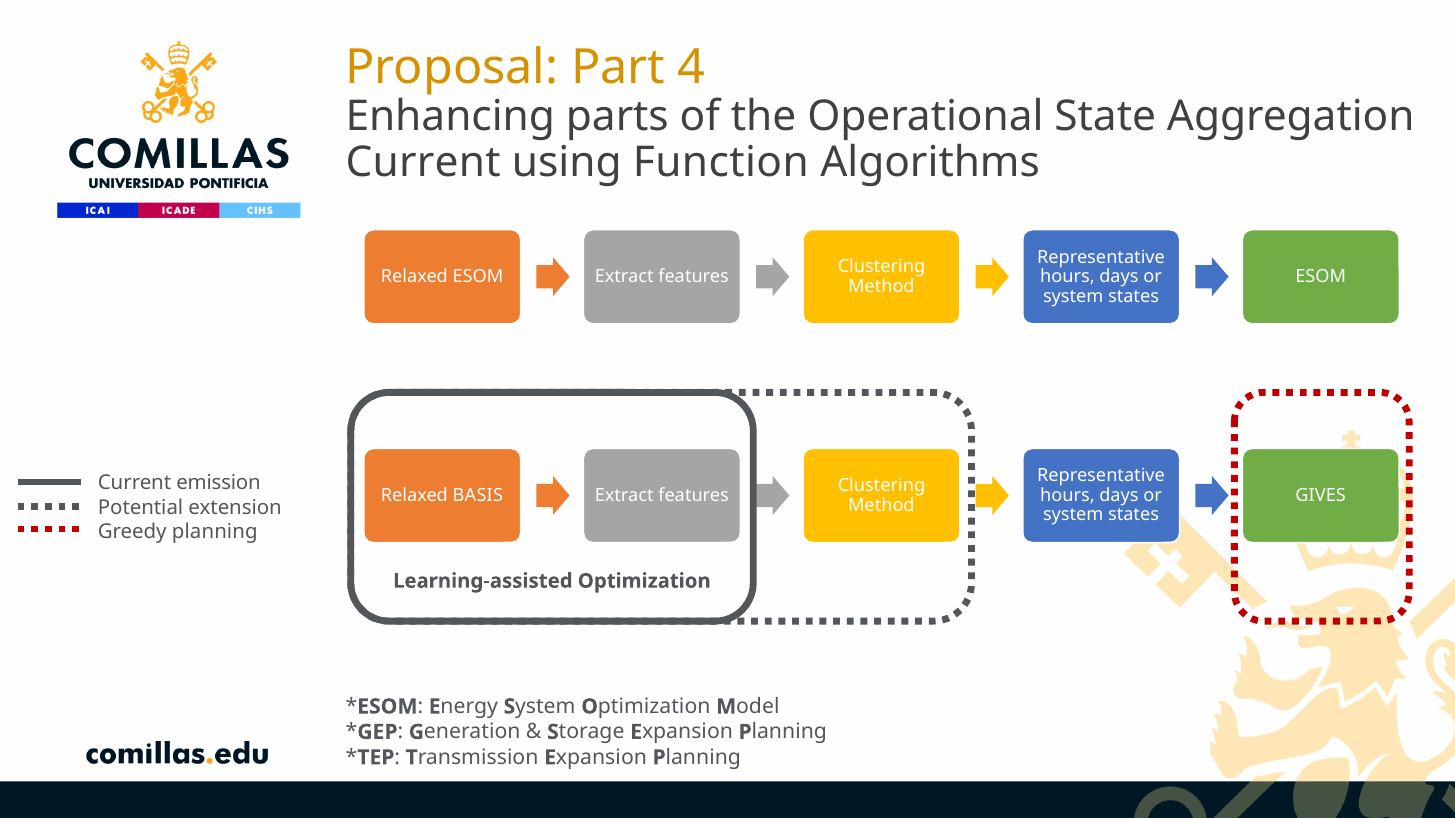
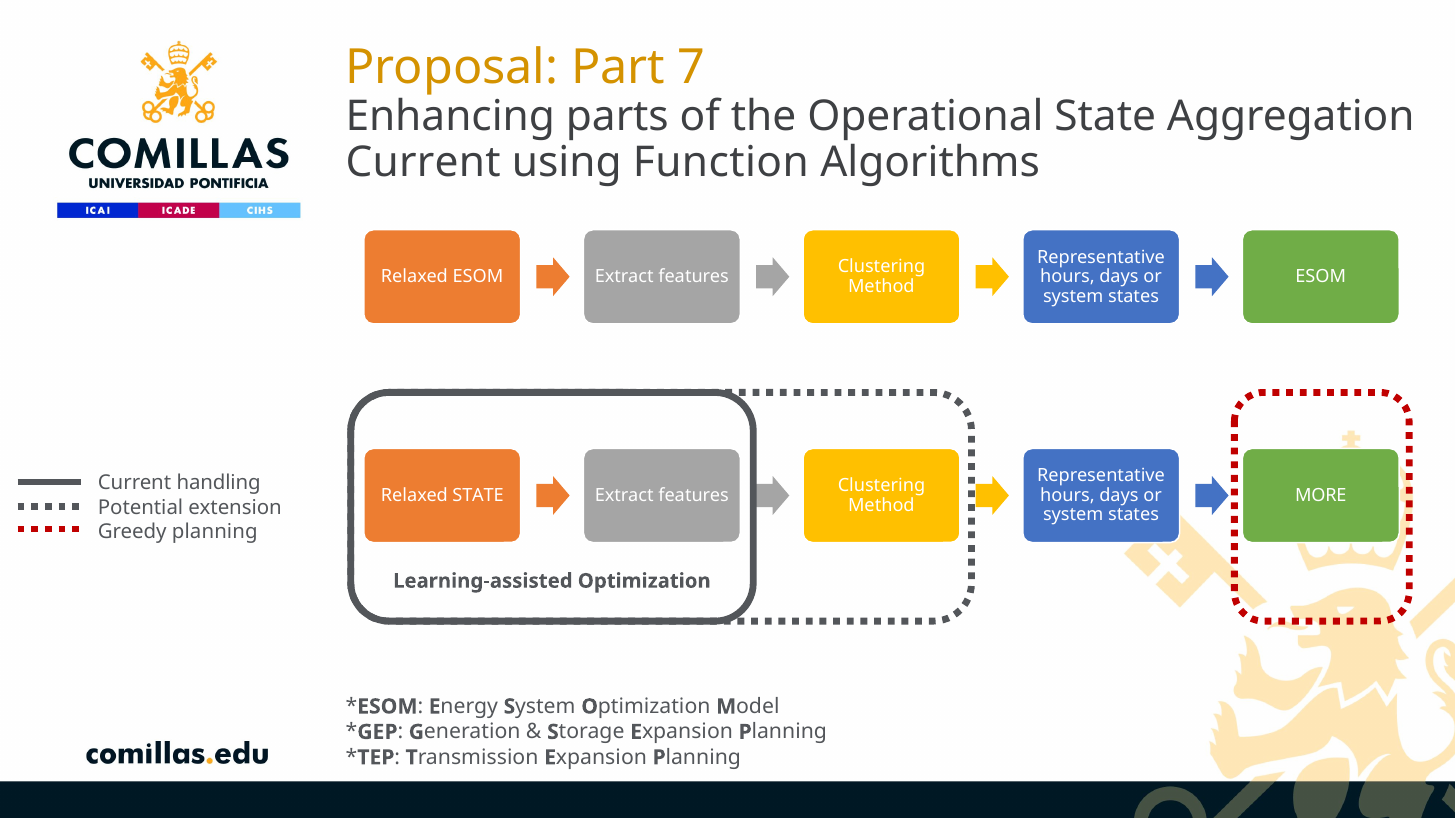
4: 4 -> 7 (692, 68)
emission: emission -> handling (219, 483)
BASIS: BASIS -> STATE (478, 496)
GIVES: GIVES -> MORE (1321, 496)
